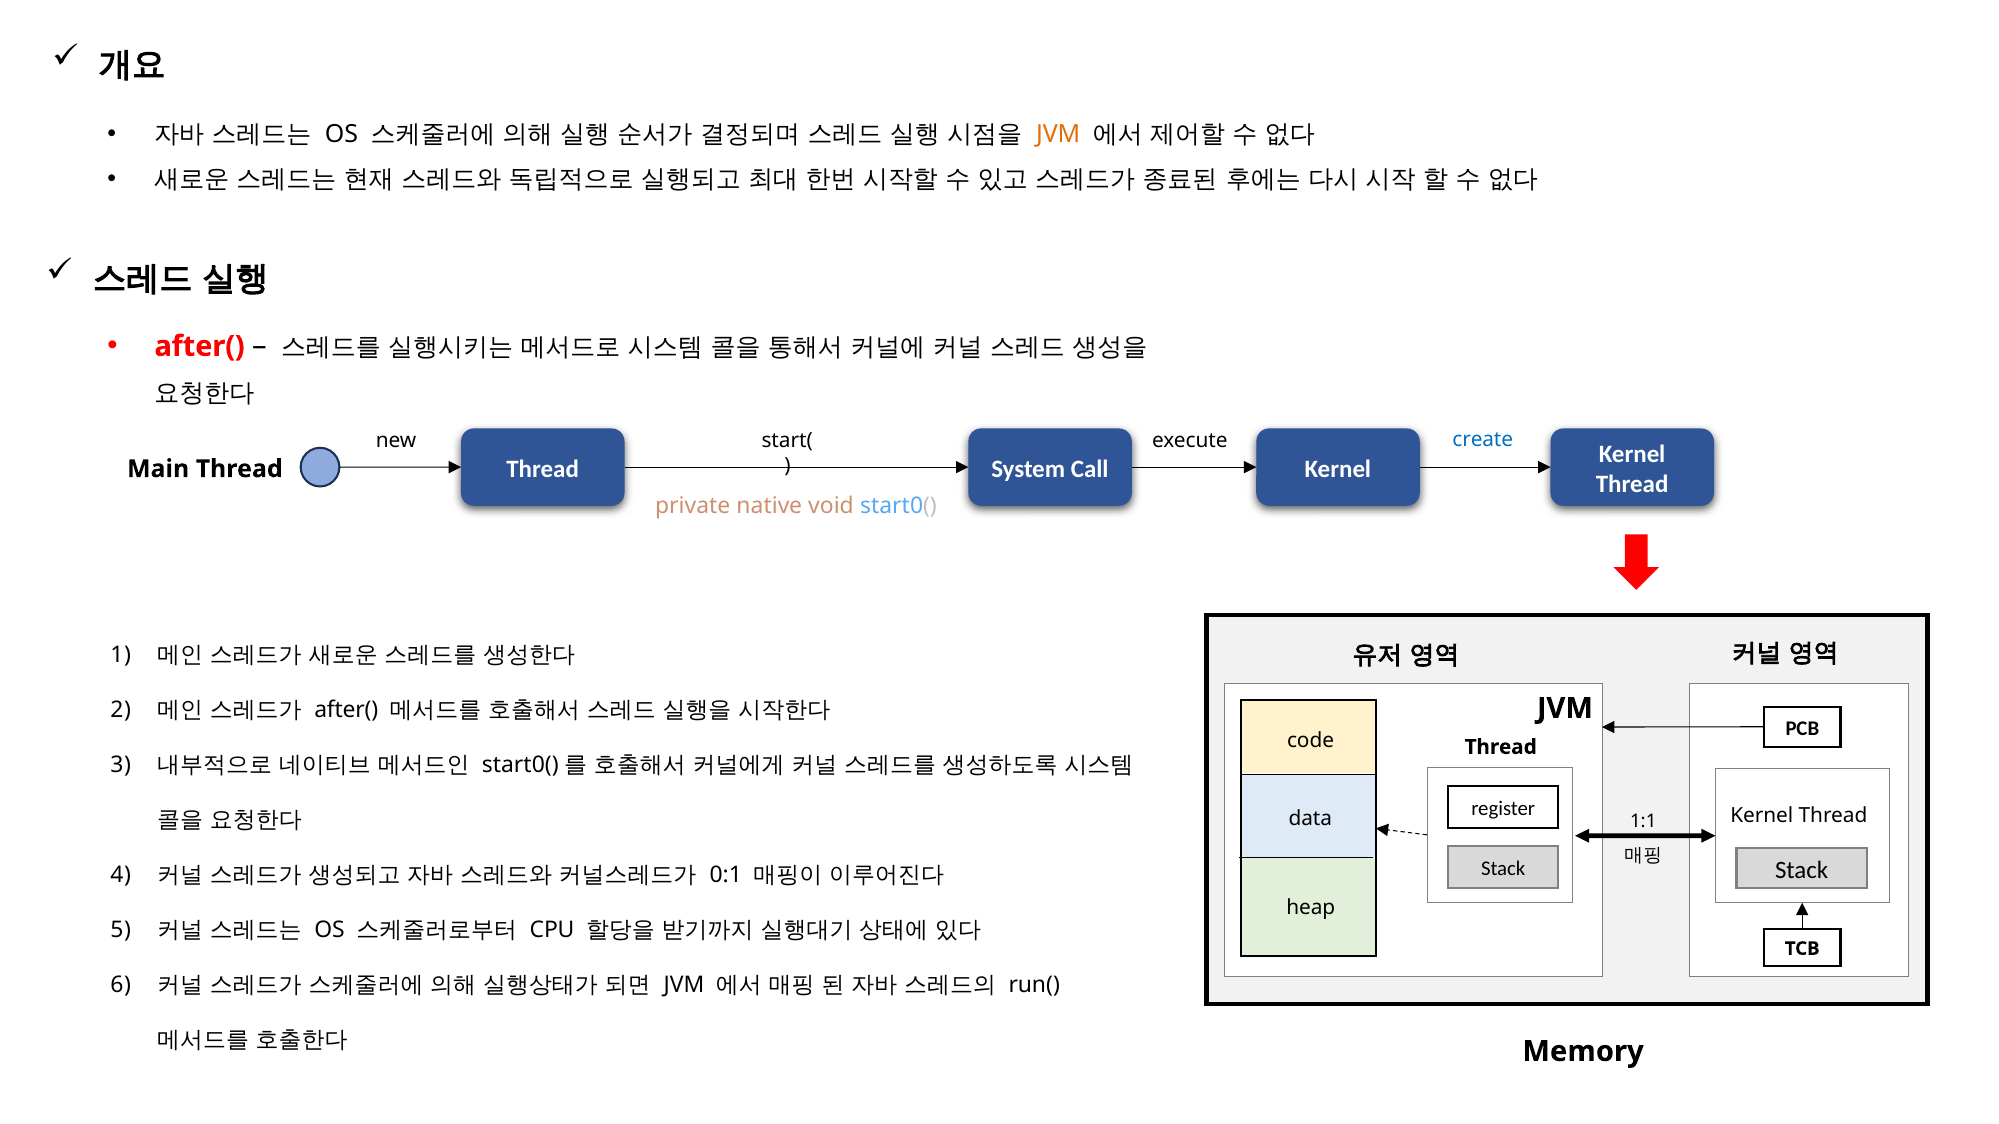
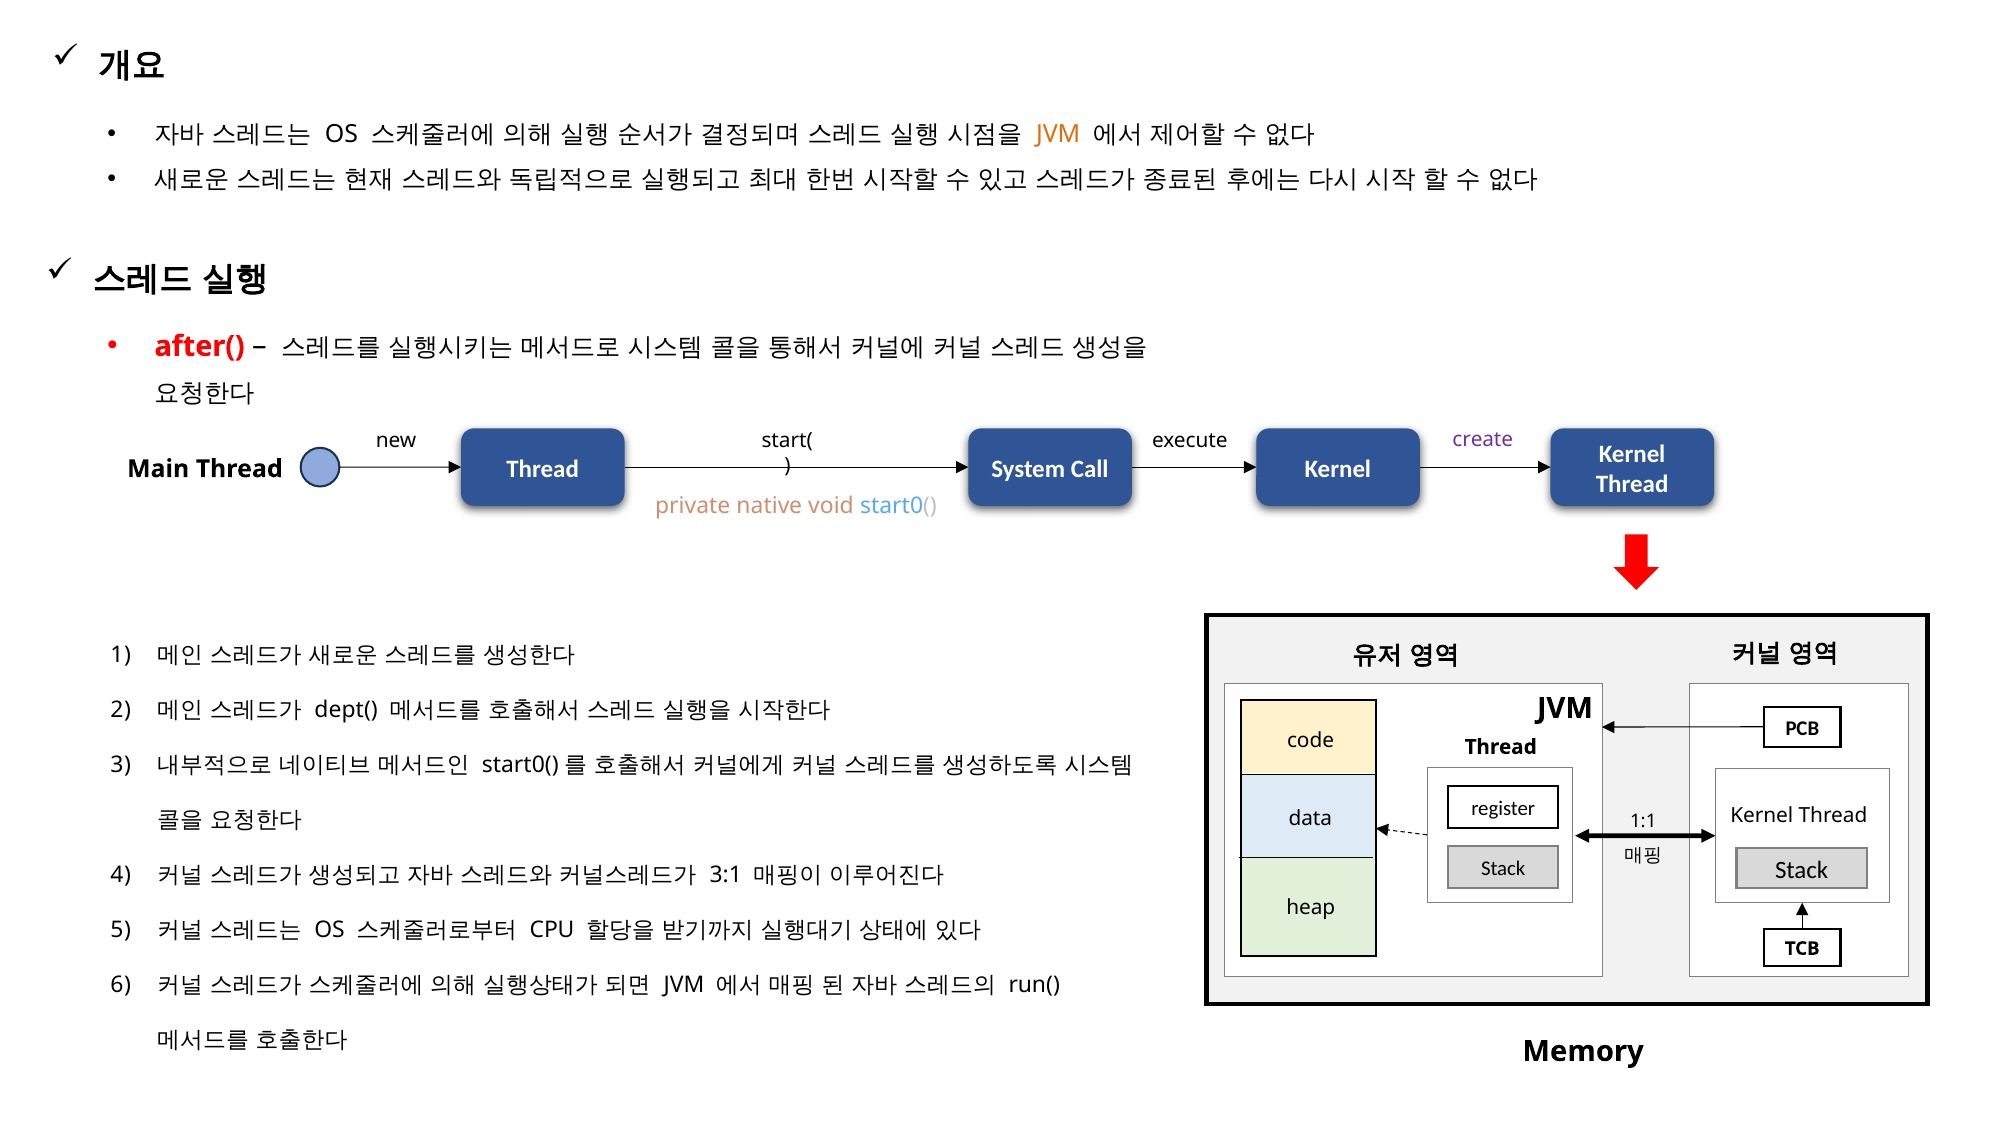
create colour: blue -> purple (1483, 440)
after(: after( -> dept( (346, 711)
0:1: 0:1 -> 3:1 (726, 876)
